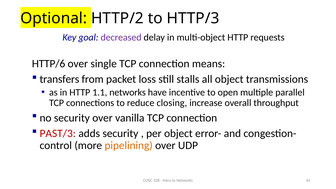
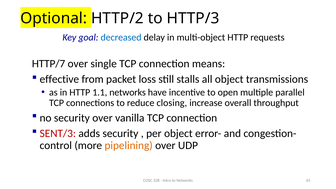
decreased colour: purple -> blue (121, 37)
HTTP/6: HTTP/6 -> HTTP/7 (49, 64)
transfers: transfers -> effective (59, 79)
PAST/3: PAST/3 -> SENT/3 (58, 133)
